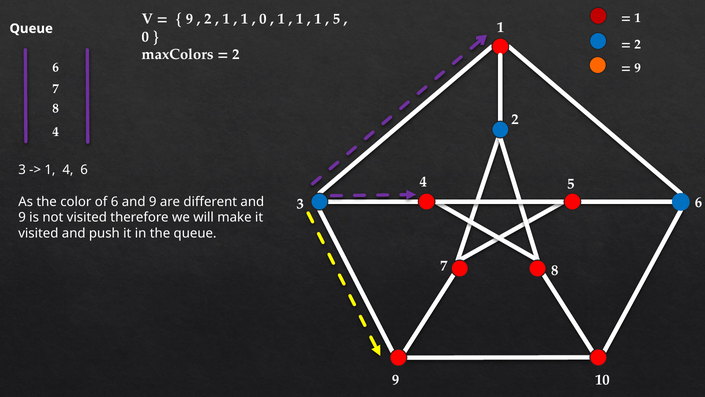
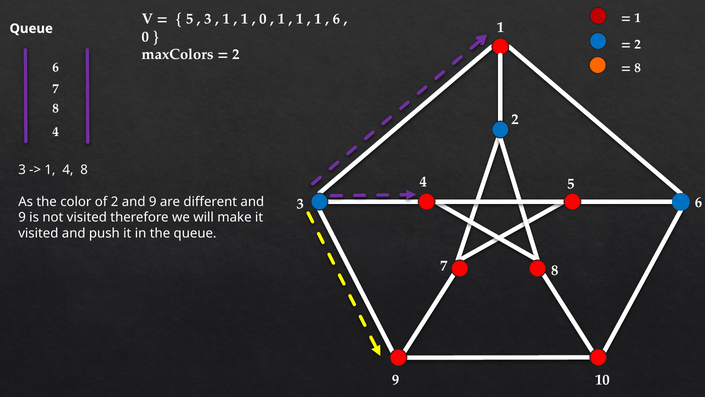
9: 9 -> 5 (189, 19)
2: 2 -> 3 (208, 19)
5: 5 -> 6 (336, 19)
9: 9 -> 8 (638, 68)
4 6: 6 -> 8 (84, 170)
of 6: 6 -> 2 (115, 201)
